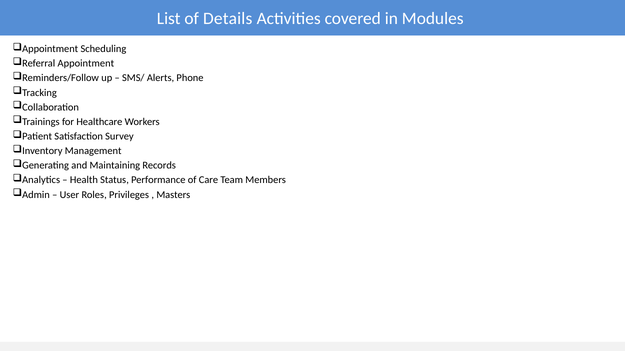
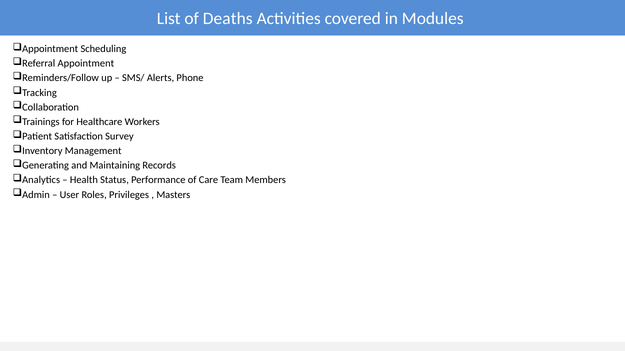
Details: Details -> Deaths (228, 18)
